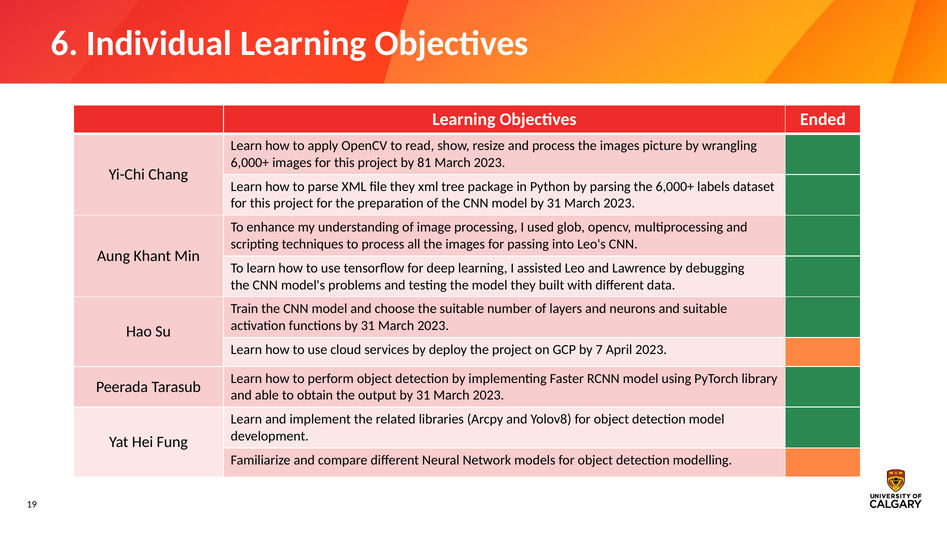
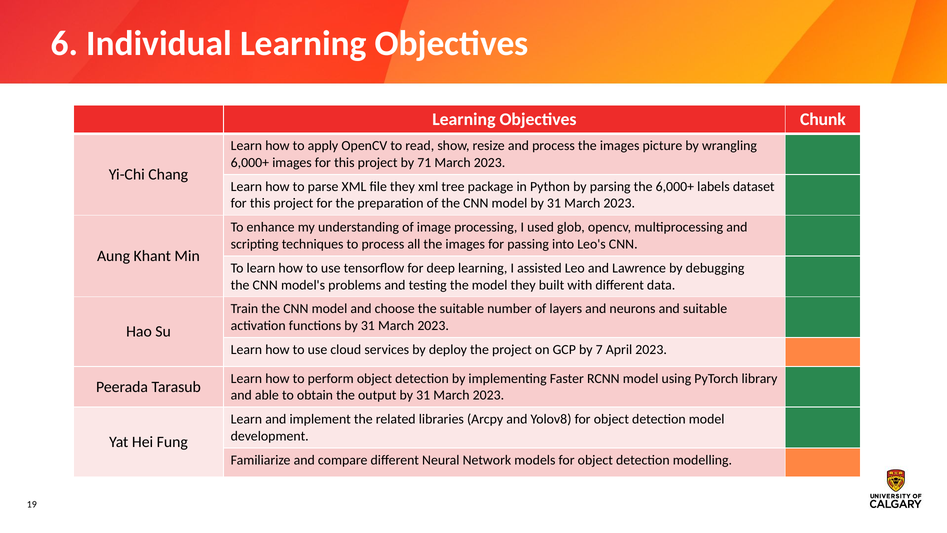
Ended: Ended -> Chunk (823, 119)
81: 81 -> 71 (424, 163)
